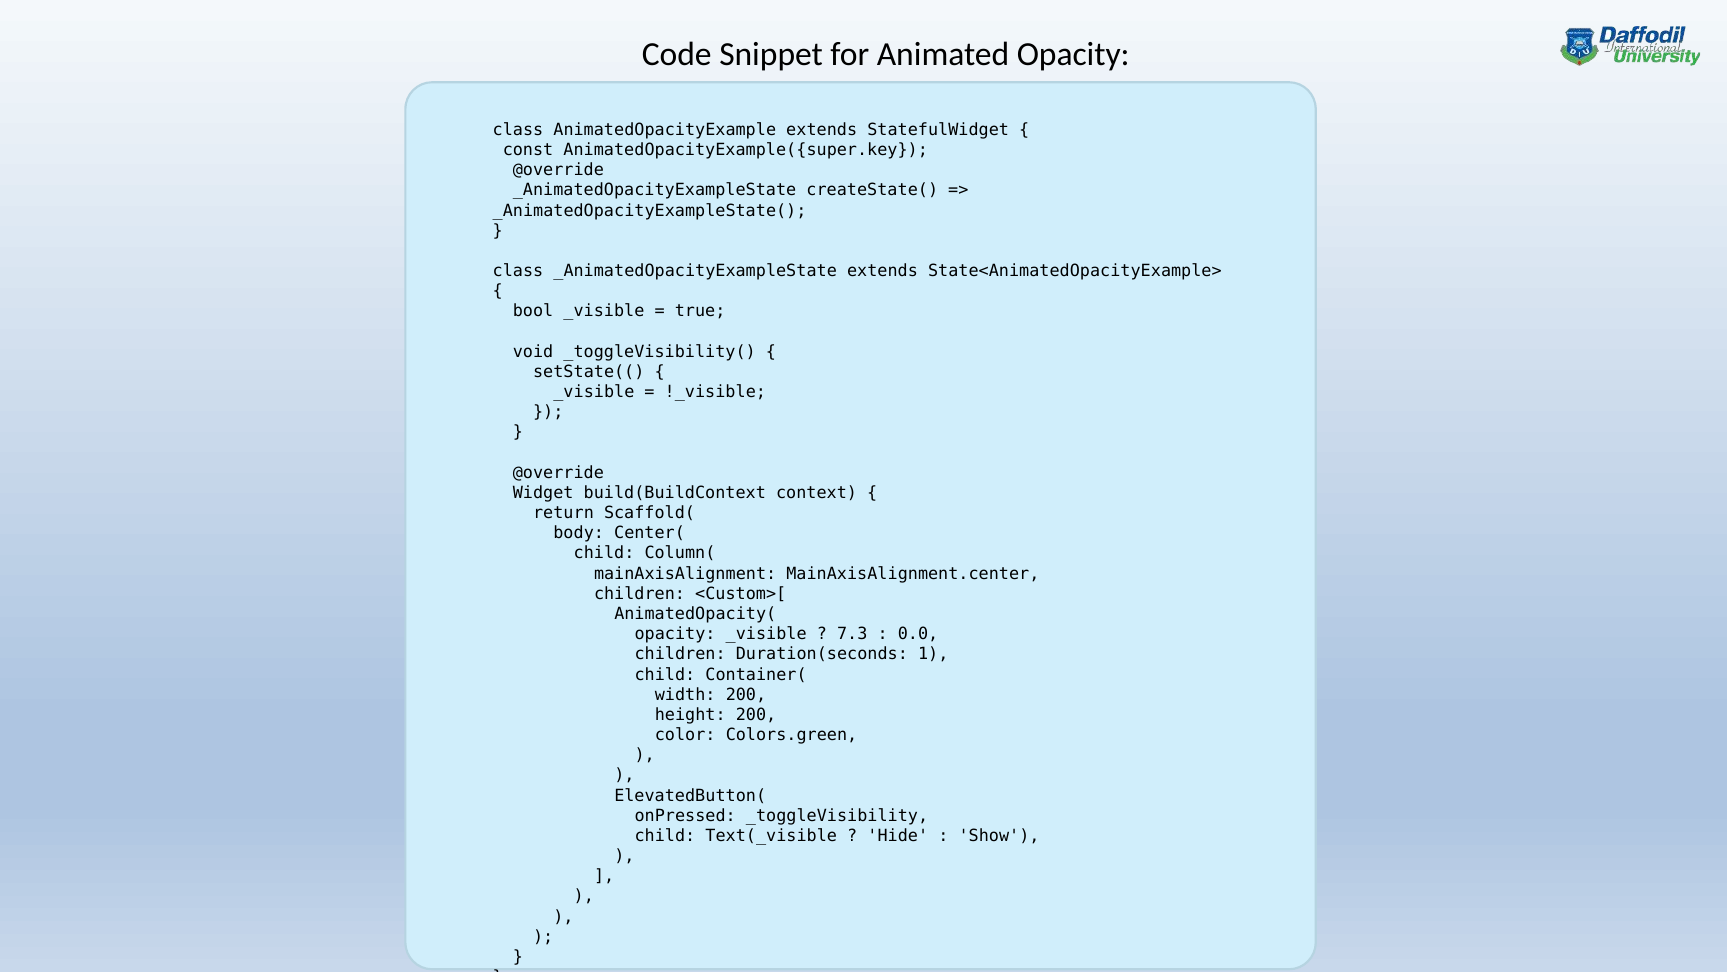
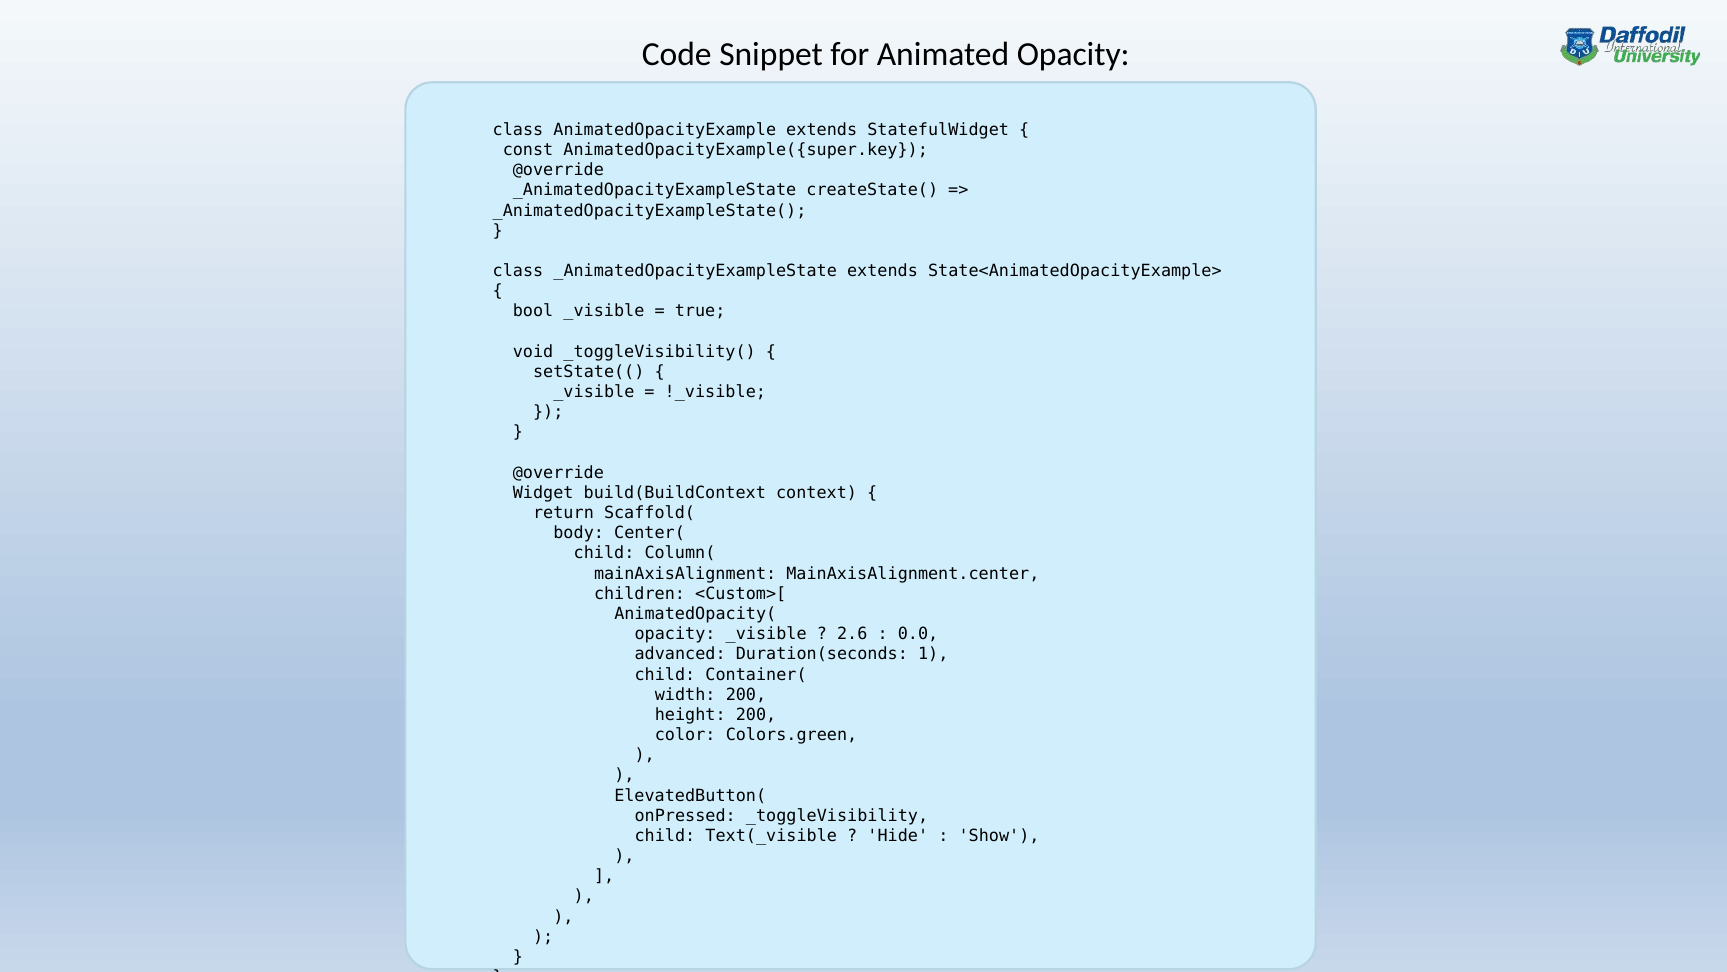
7.3: 7.3 -> 2.6 (852, 634)
children: children -> advanced (680, 654)
